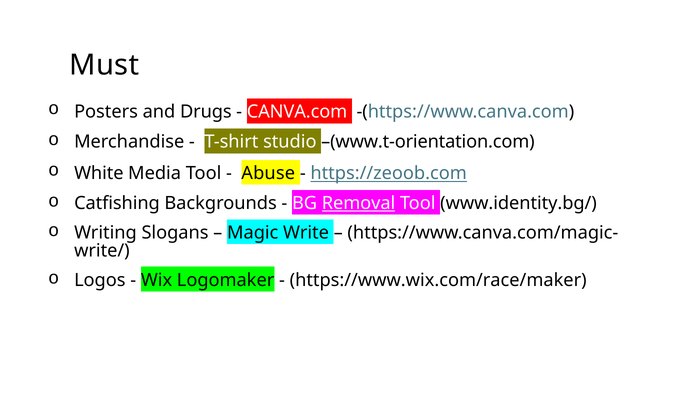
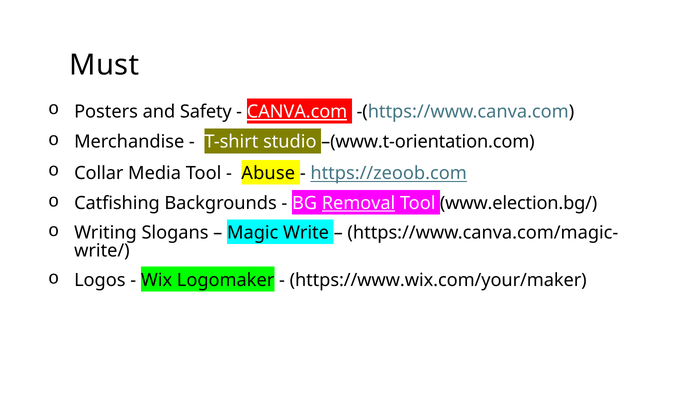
Drugs: Drugs -> Safety (206, 112)
CANVA.com underline: none -> present (297, 112)
White: White -> Collar (99, 173)
www.identity.bg/: www.identity.bg/ -> www.election.bg/ (519, 203)
https://www.wix.com/race/maker: https://www.wix.com/race/maker -> https://www.wix.com/your/maker (438, 280)
